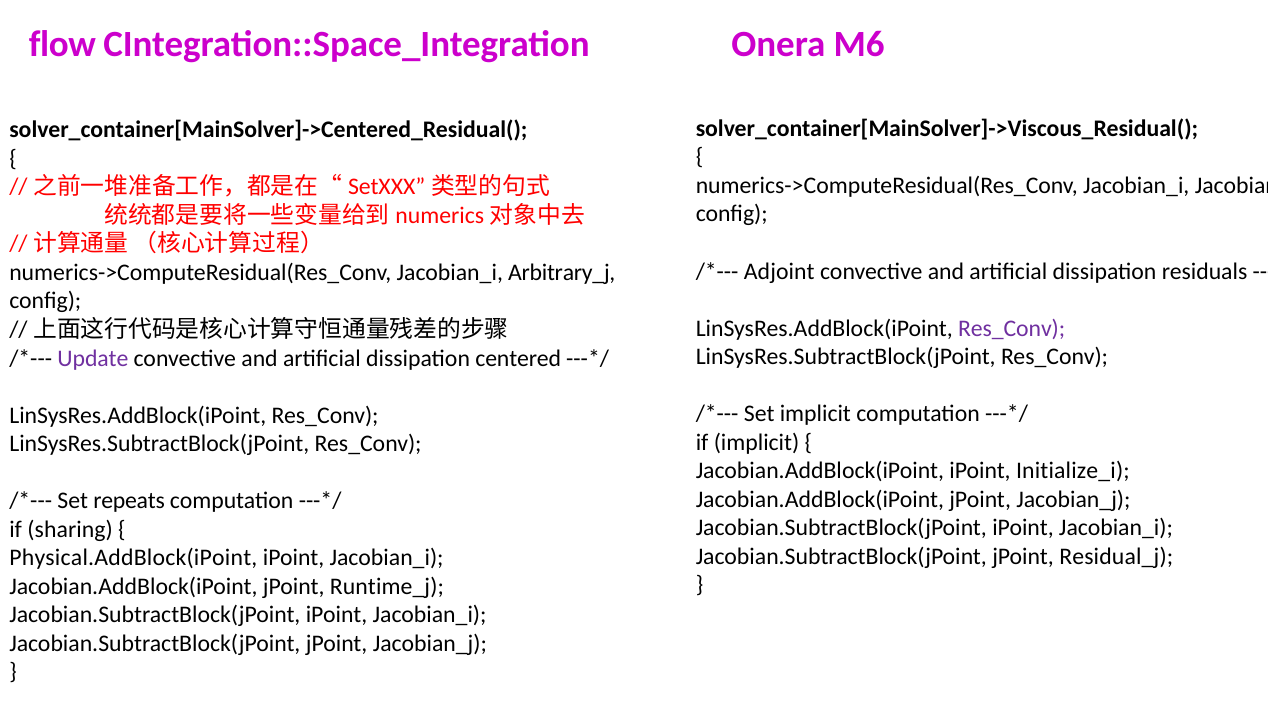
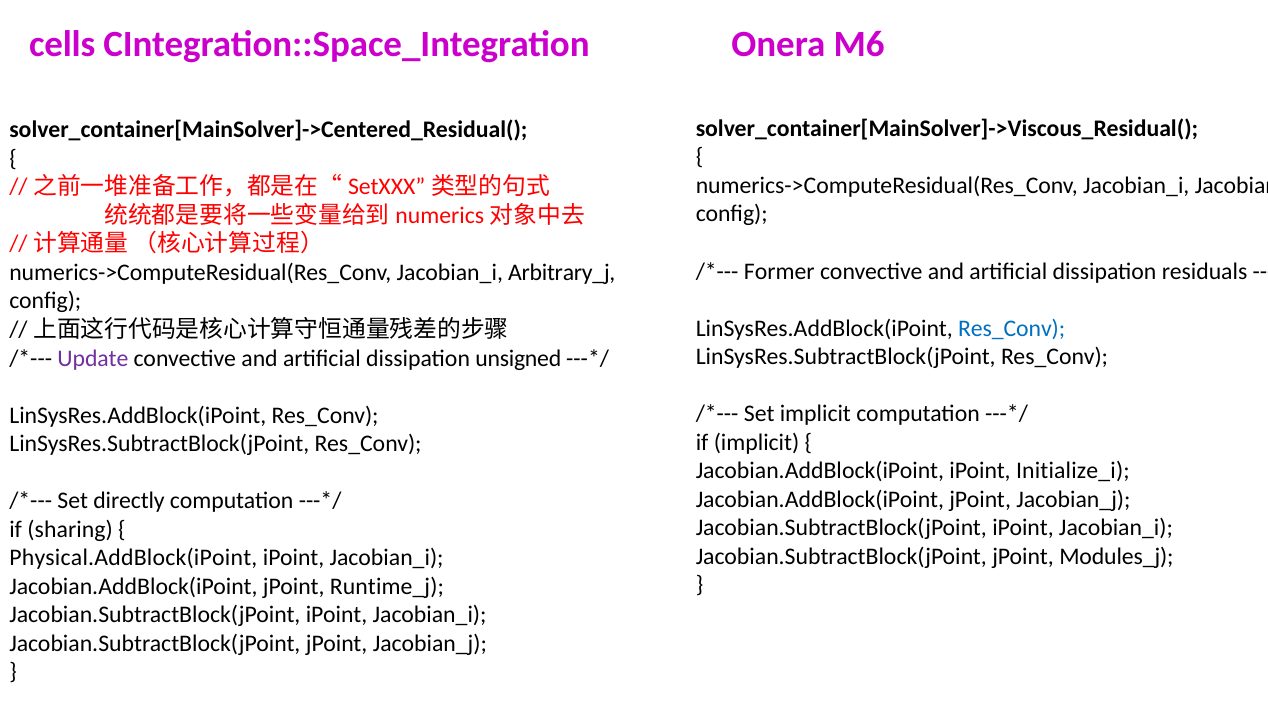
flow: flow -> cells (62, 44)
Adjoint: Adjoint -> Former (779, 271)
Res_Conv colour: purple -> blue (1012, 328)
centered: centered -> unsigned (518, 358)
repeats: repeats -> directly (129, 501)
Residual_j: Residual_j -> Modules_j (1116, 557)
